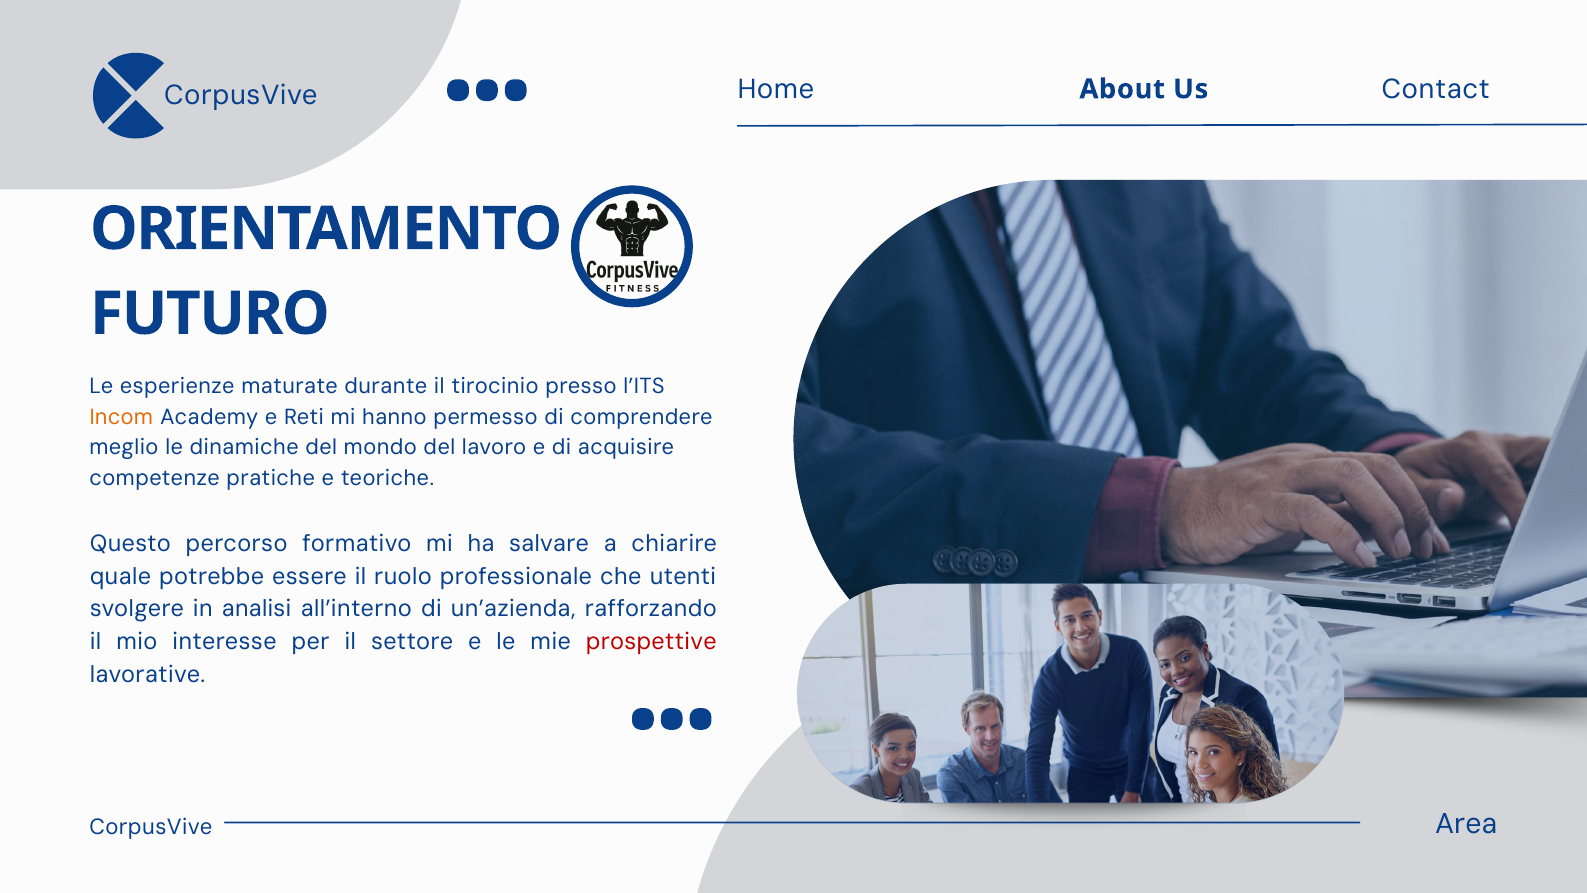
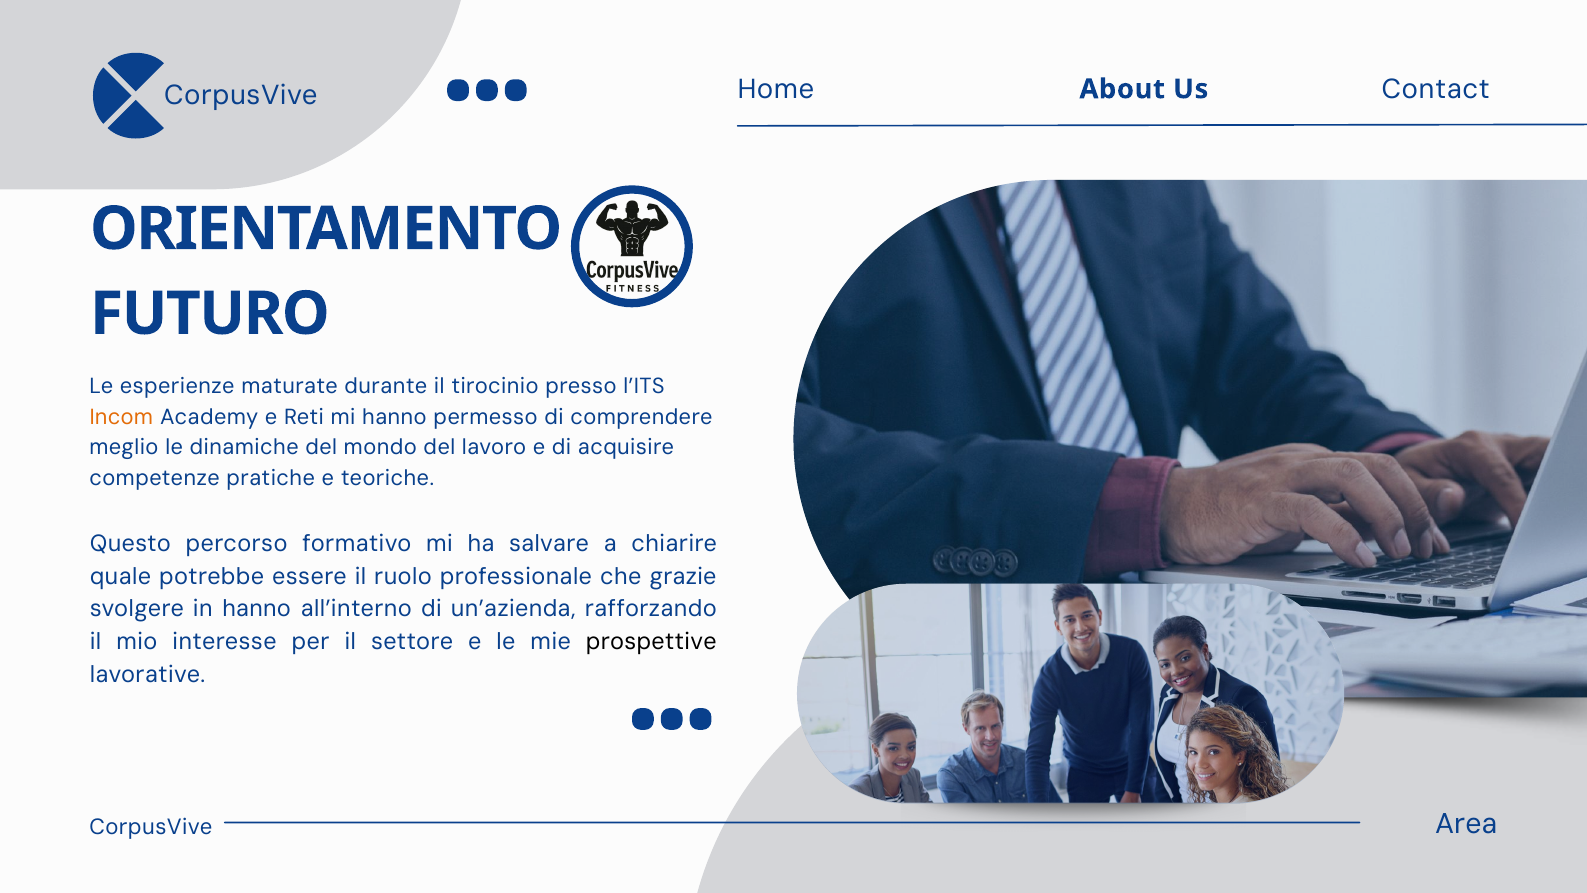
utenti: utenti -> grazie (683, 576)
in analisi: analisi -> hanno (257, 609)
prospettive colour: red -> black (651, 642)
